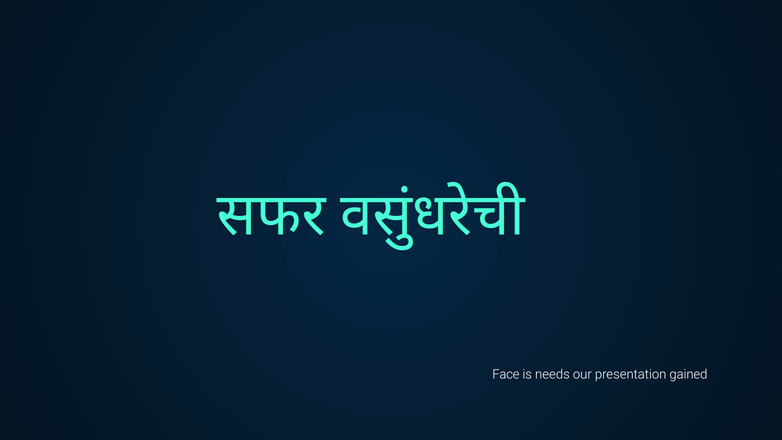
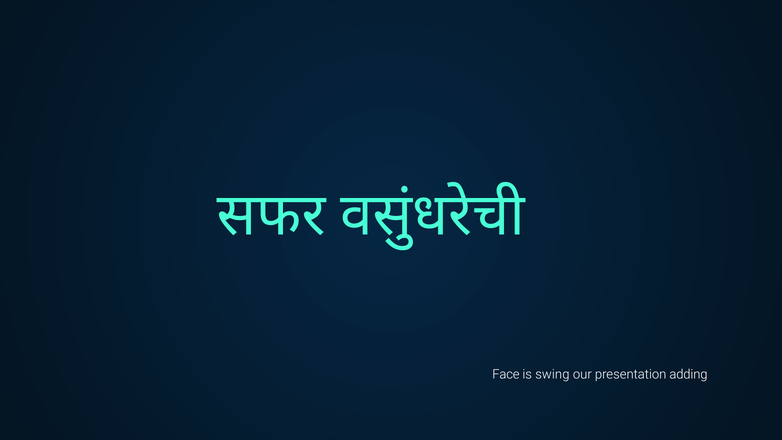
needs: needs -> swing (552, 374)
gained: gained -> adding (688, 374)
